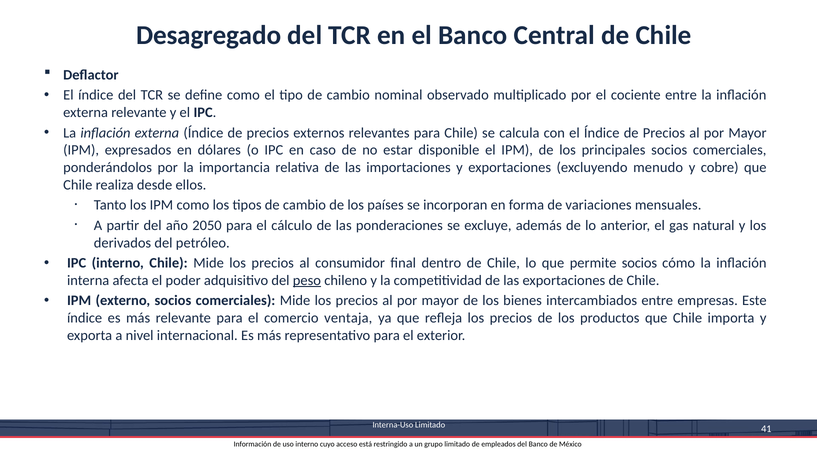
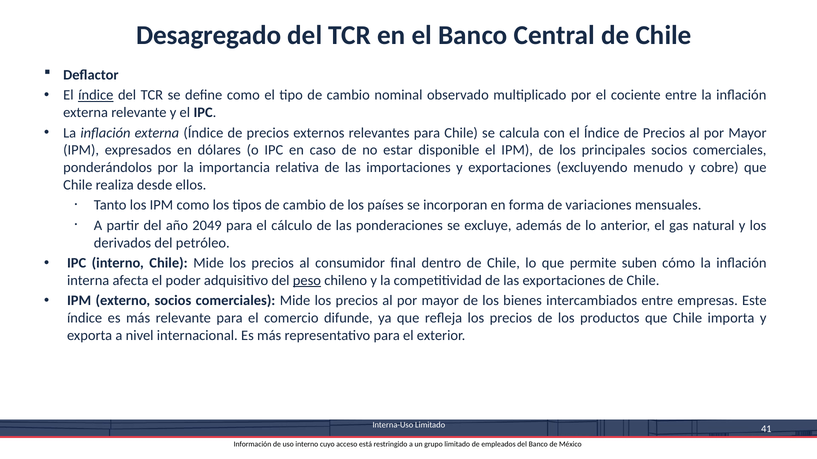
índice underline: none -> present (96, 95)
2050: 2050 -> 2049 (207, 226)
permite socios: socios -> suben (639, 263)
ventaja: ventaja -> difunde (348, 318)
